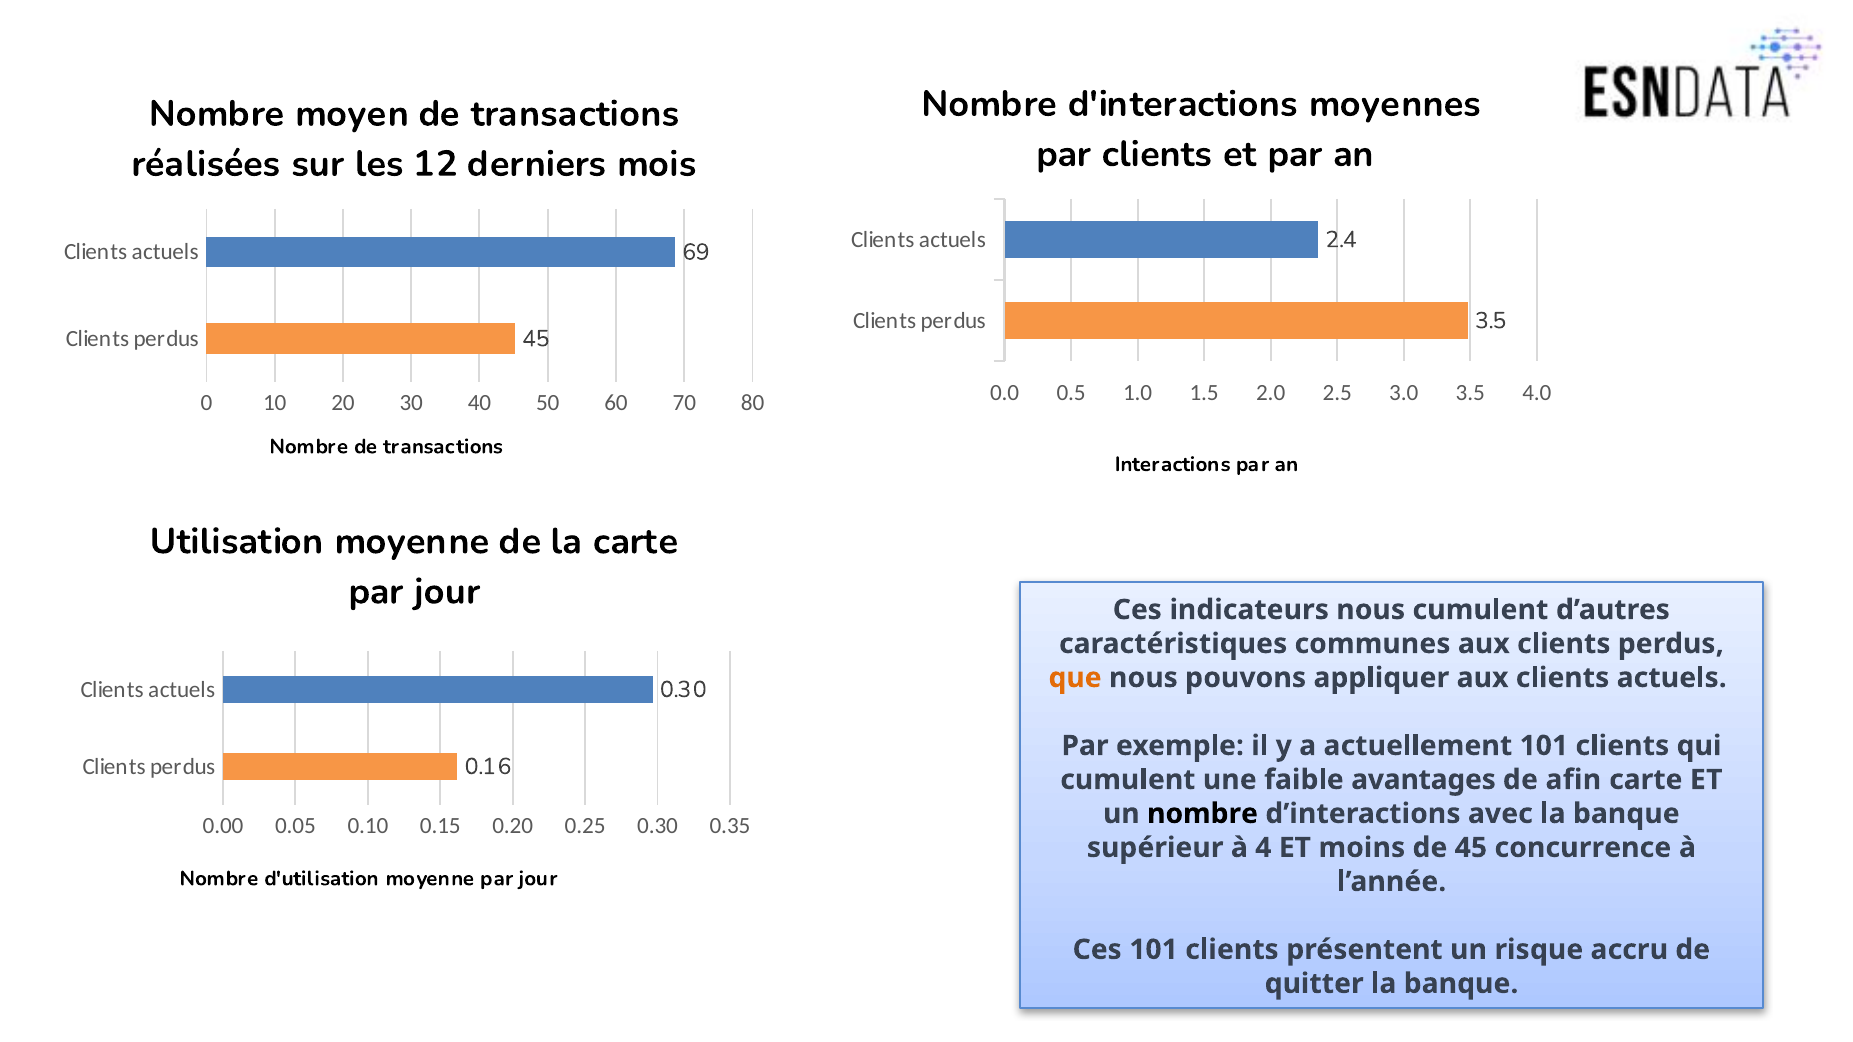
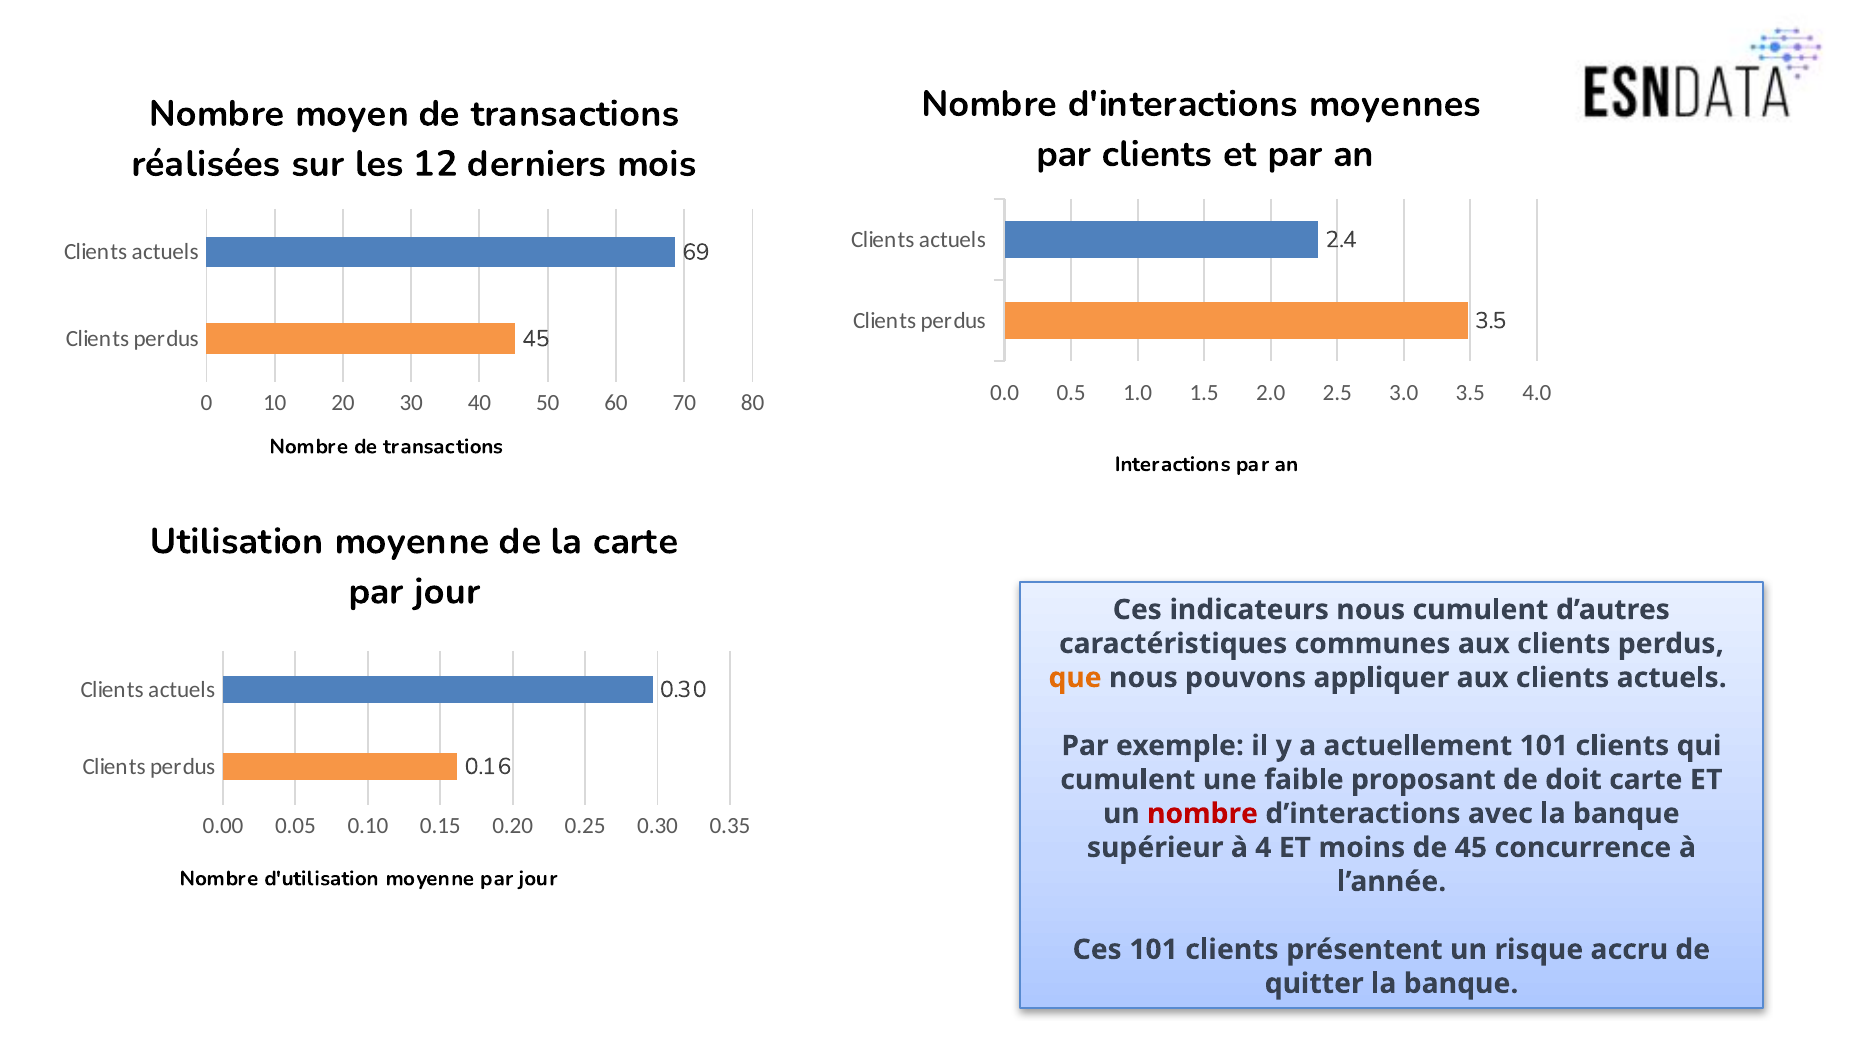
avantages: avantages -> proposant (1423, 780)
afin: afin -> doit (1573, 780)
nombre colour: black -> red (1203, 814)
